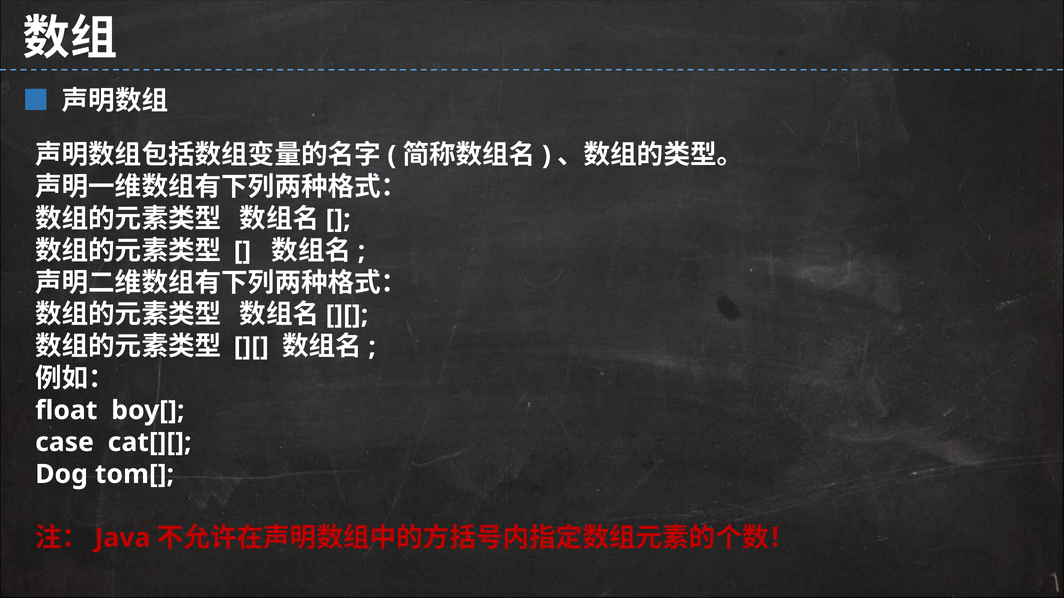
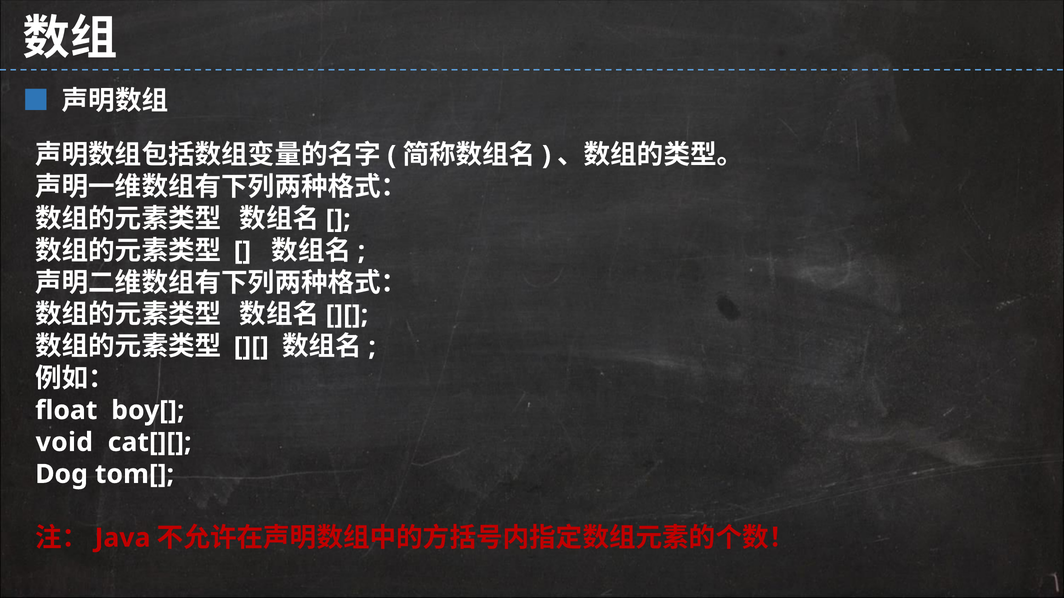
case: case -> void (64, 443)
